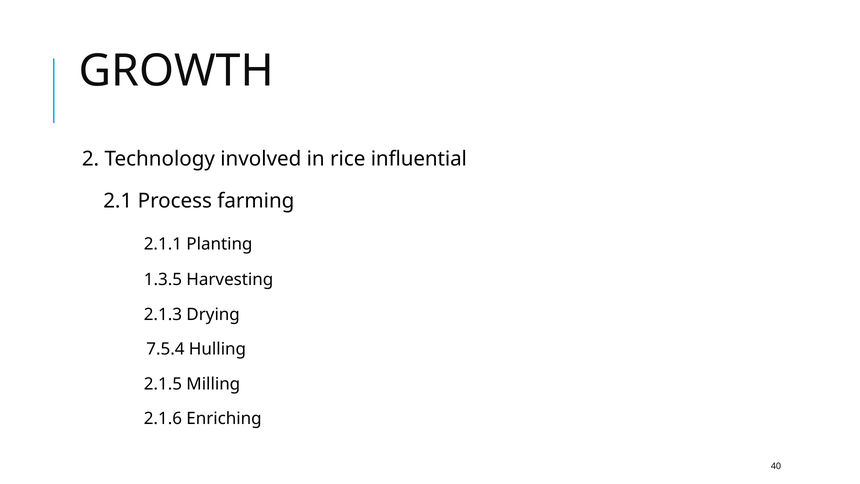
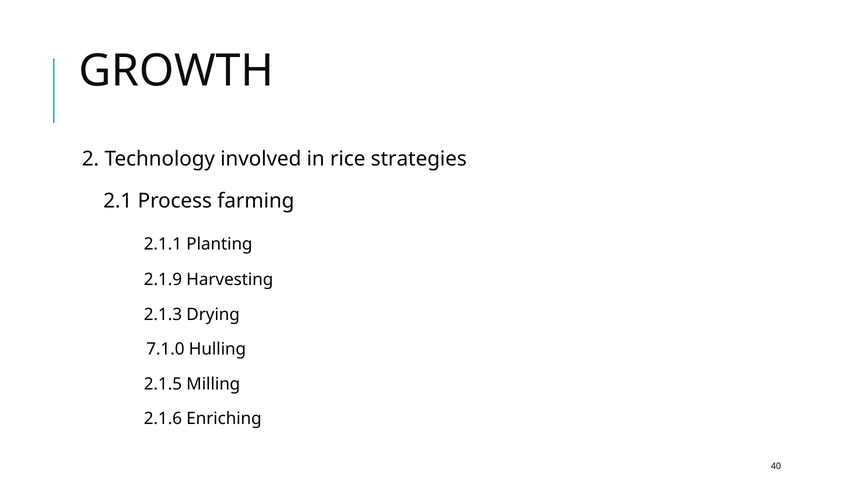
influential: influential -> strategies (419, 159)
1.3.5: 1.3.5 -> 2.1.9 (163, 280)
7.5.4: 7.5.4 -> 7.1.0 (165, 349)
